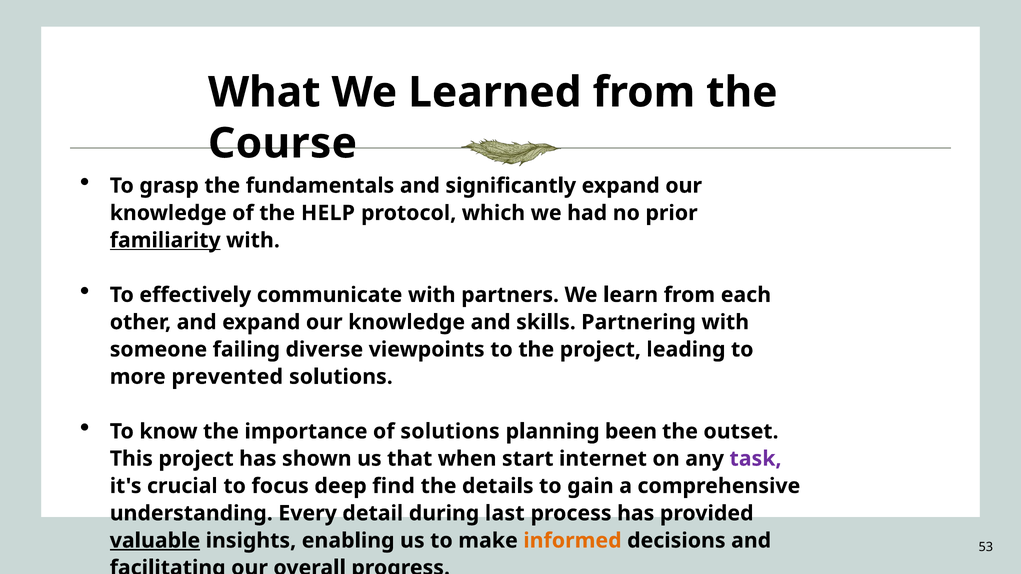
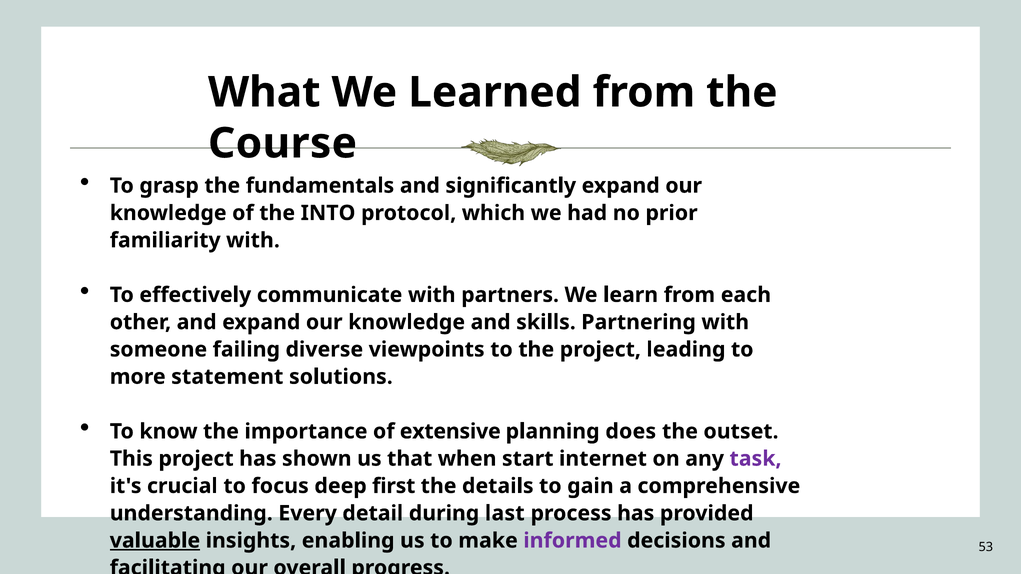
HELP: HELP -> INTO (328, 213)
familiarity underline: present -> none (165, 240)
prevented: prevented -> statement (227, 377)
of solutions: solutions -> extensive (450, 432)
been: been -> does (631, 432)
find: find -> first (394, 486)
informed colour: orange -> purple (572, 541)
